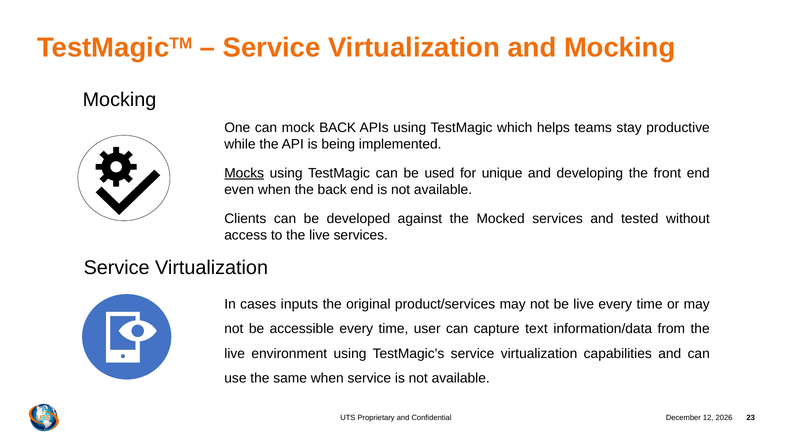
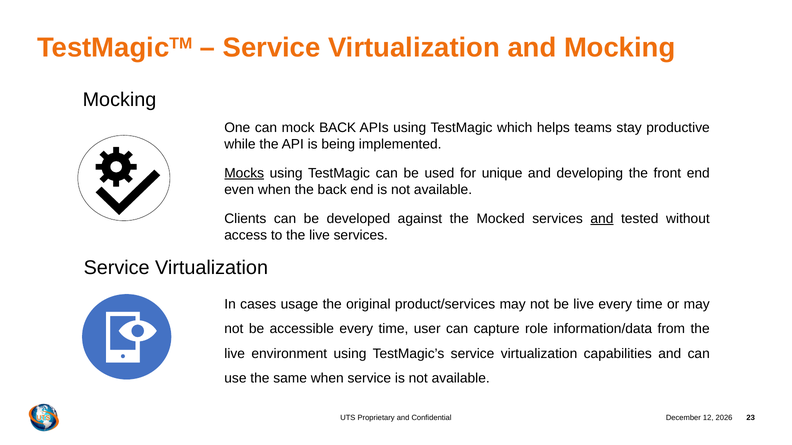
and underline: none -> present (602, 219)
inputs: inputs -> usage (299, 305)
text: text -> role (537, 329)
